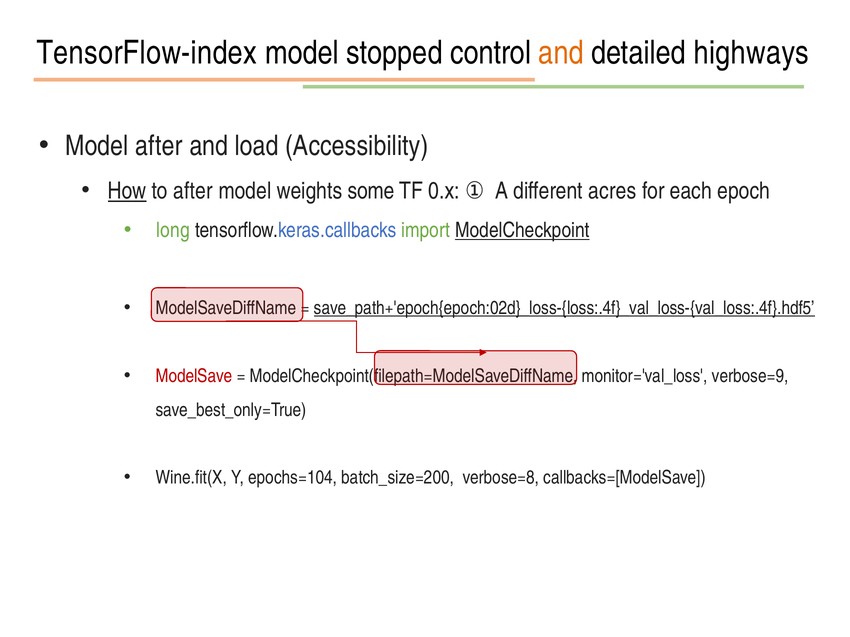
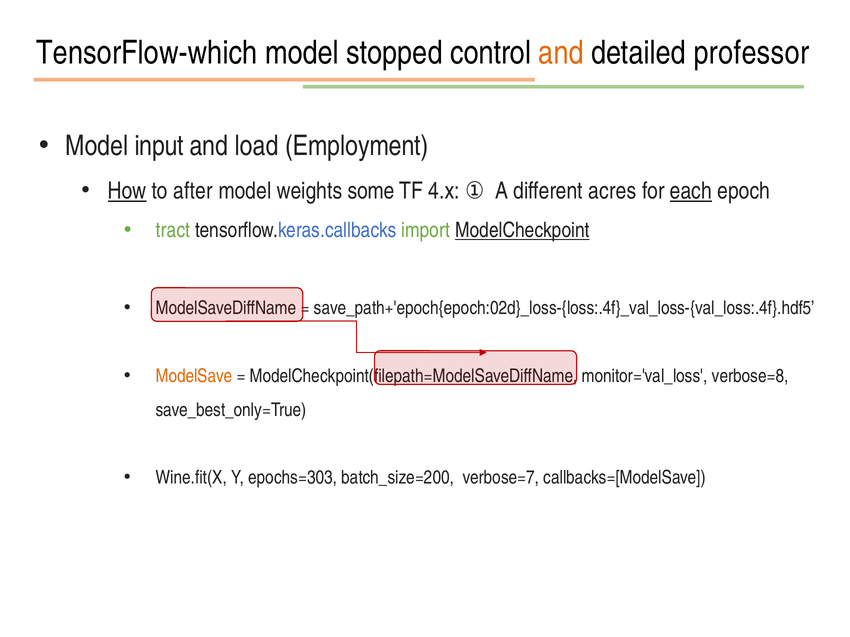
TensorFlow-index: TensorFlow-index -> TensorFlow-which (147, 53)
highways: highways -> professor (751, 53)
Model after: after -> input (159, 146)
Accessibility: Accessibility -> Employment (357, 146)
0.x: 0.x -> 4.x (444, 191)
each underline: none -> present (691, 191)
long: long -> tract (173, 231)
save_path+'epoch{epoch:02d}_loss-{loss:.4f}_val_loss-{val_loss:.4f}.hdf5 underline: present -> none (564, 308)
ModelSave colour: red -> orange (194, 376)
verbose=9: verbose=9 -> verbose=8 (750, 376)
epochs=104: epochs=104 -> epochs=303 (293, 478)
verbose=8: verbose=8 -> verbose=7 (501, 478)
